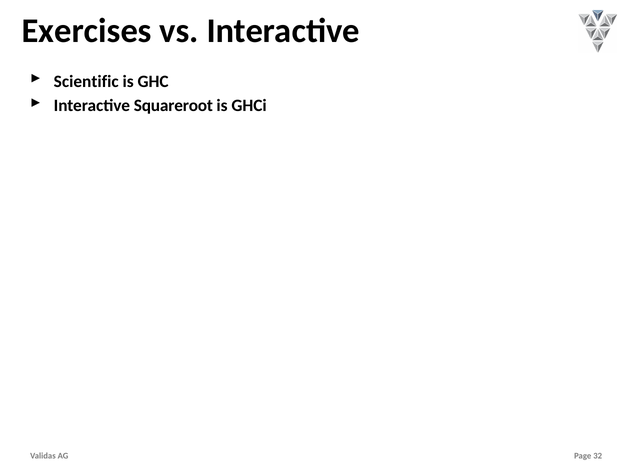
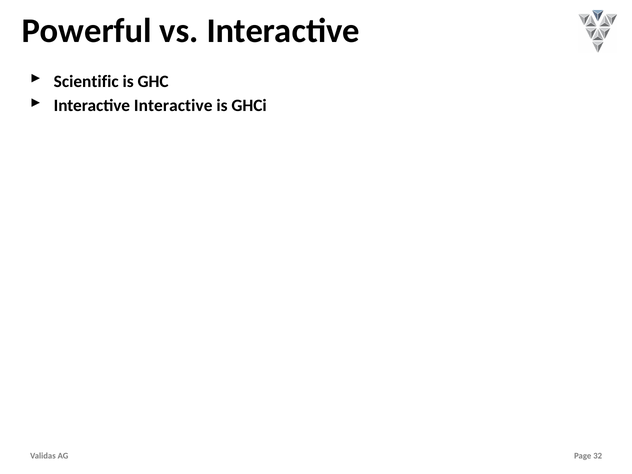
Exercises: Exercises -> Powerful (87, 31)
Interactive Squareroot: Squareroot -> Interactive (173, 106)
